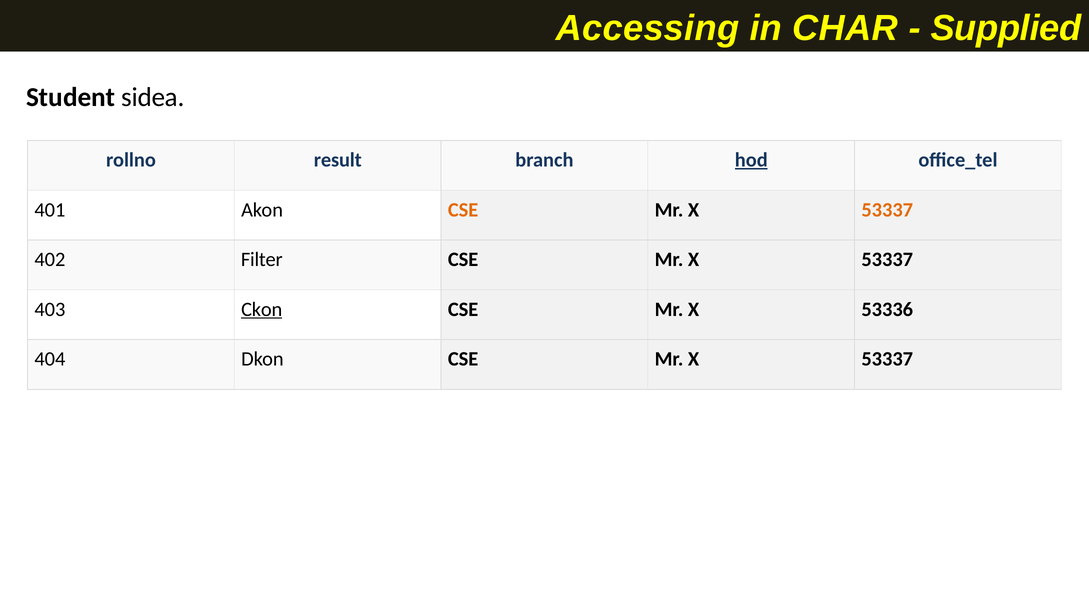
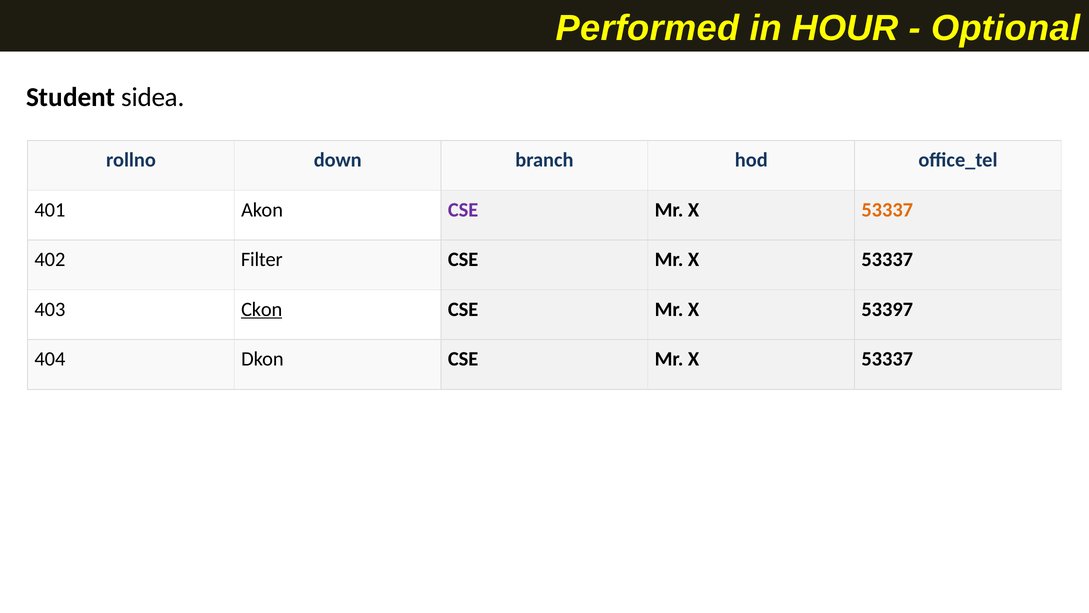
Accessing: Accessing -> Performed (648, 28)
CHAR: CHAR -> HOUR (845, 28)
Supplied: Supplied -> Optional (1006, 28)
result: result -> down (338, 160)
hod underline: present -> none (751, 160)
CSE colour: orange -> purple (463, 210)
53336: 53336 -> 53397 (887, 309)
